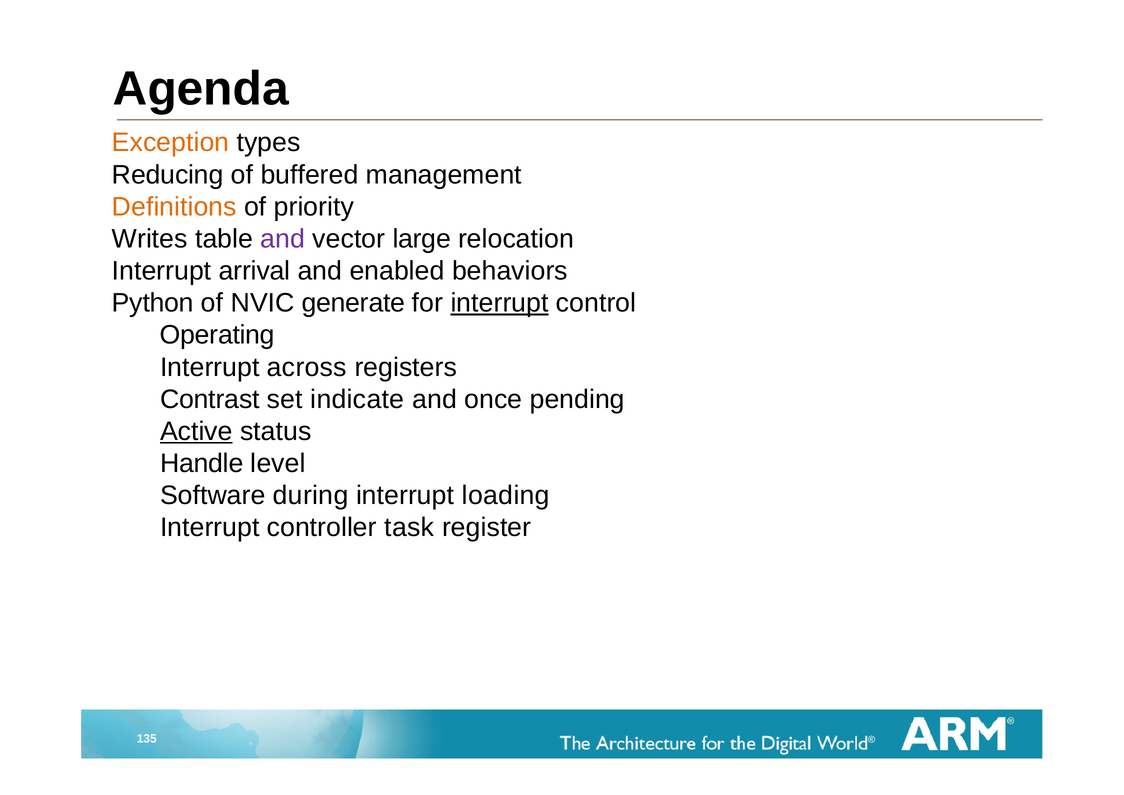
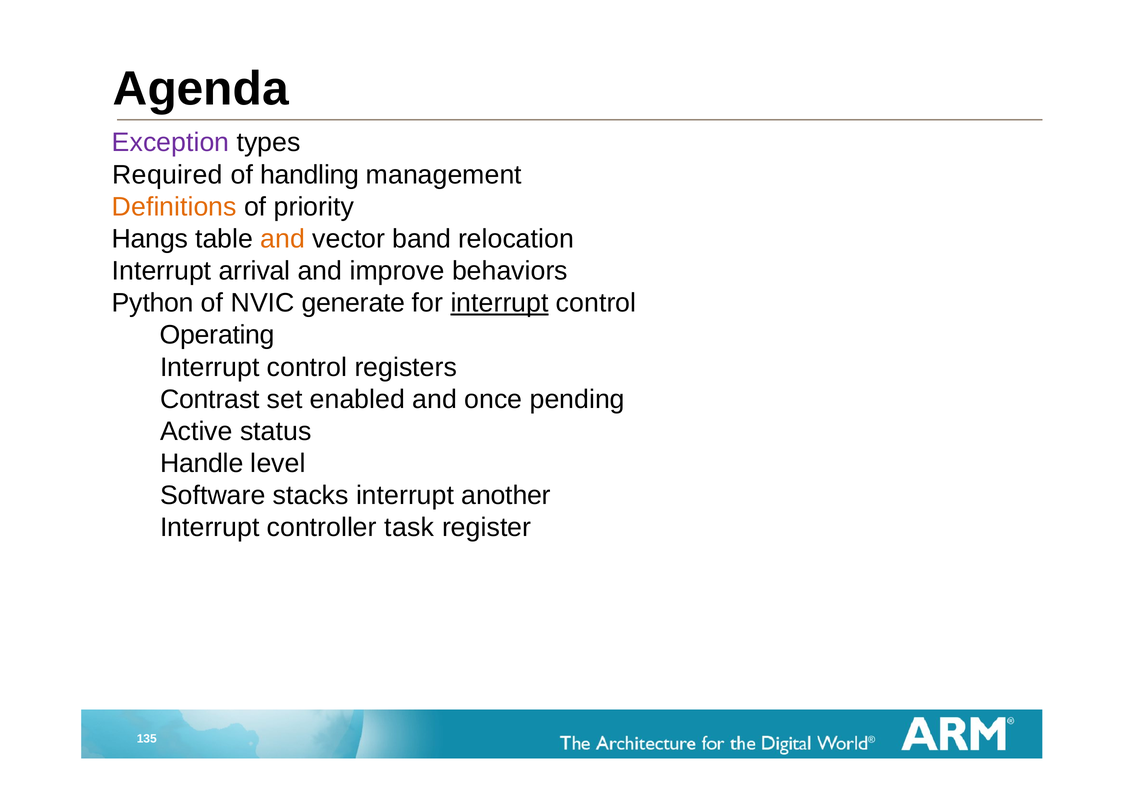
Exception colour: orange -> purple (171, 143)
Reducing: Reducing -> Required (168, 175)
buffered: buffered -> handling (310, 175)
Writes: Writes -> Hangs (150, 239)
and colour: purple -> orange (283, 239)
large: large -> band (422, 239)
enabled: enabled -> improve (397, 271)
across: across -> control (307, 367)
indicate: indicate -> enabled (357, 399)
Active underline: present -> none (196, 431)
during: during -> stacks (311, 495)
loading: loading -> another (506, 495)
